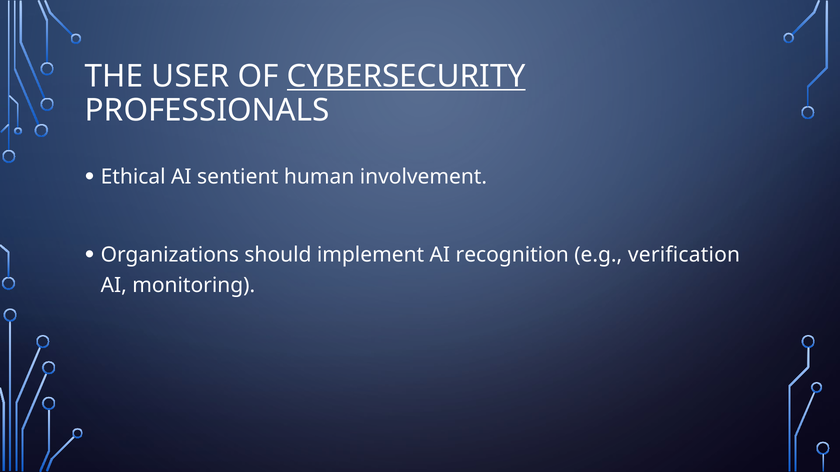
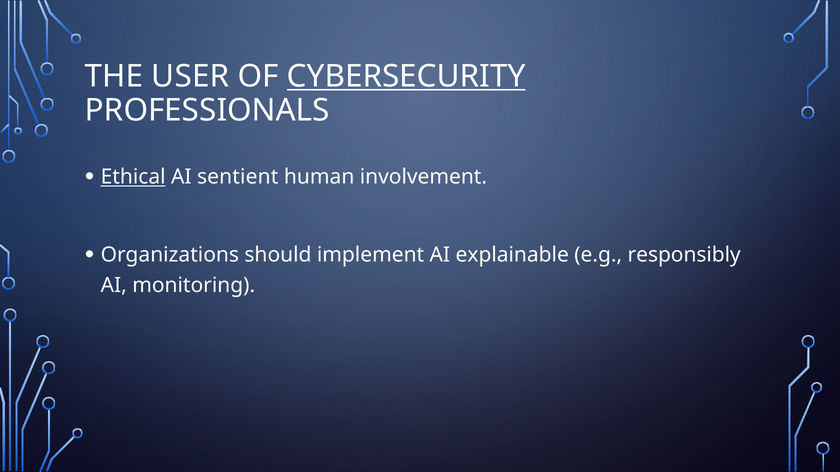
Ethical underline: none -> present (133, 177)
recognition: recognition -> explainable (512, 255)
verification: verification -> responsibly (684, 255)
